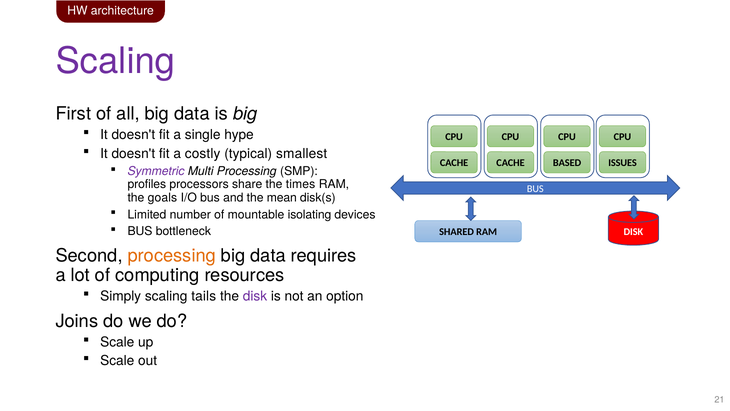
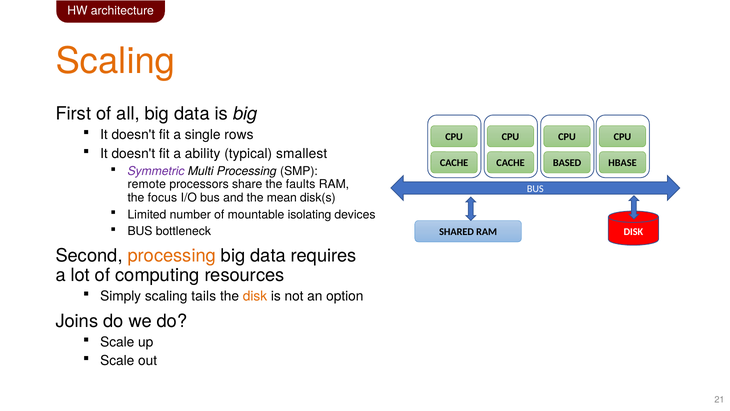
Scaling colour: purple -> orange (115, 61)
hype: hype -> rows (239, 135)
costly: costly -> ability (203, 153)
ISSUES: ISSUES -> HBASE (622, 163)
profiles: profiles -> remote (147, 184)
times: times -> faults (301, 184)
goals: goals -> focus (162, 197)
disk colour: purple -> orange (255, 296)
